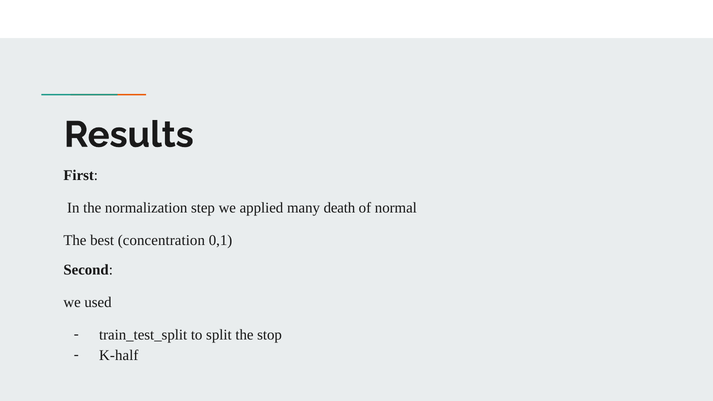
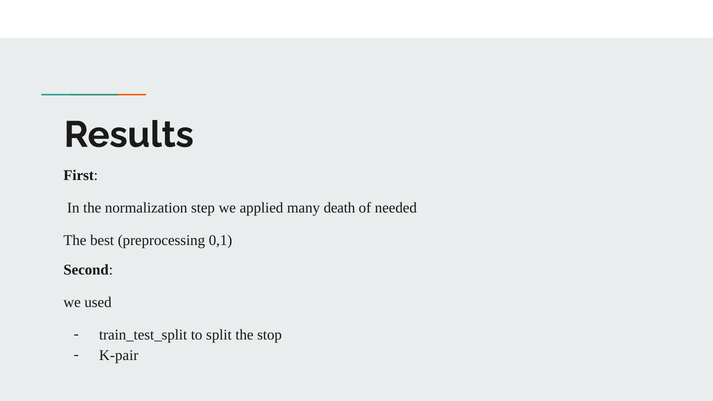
normal: normal -> needed (396, 208)
concentration: concentration -> preprocessing (161, 240)
K-half: K-half -> K-pair (119, 355)
